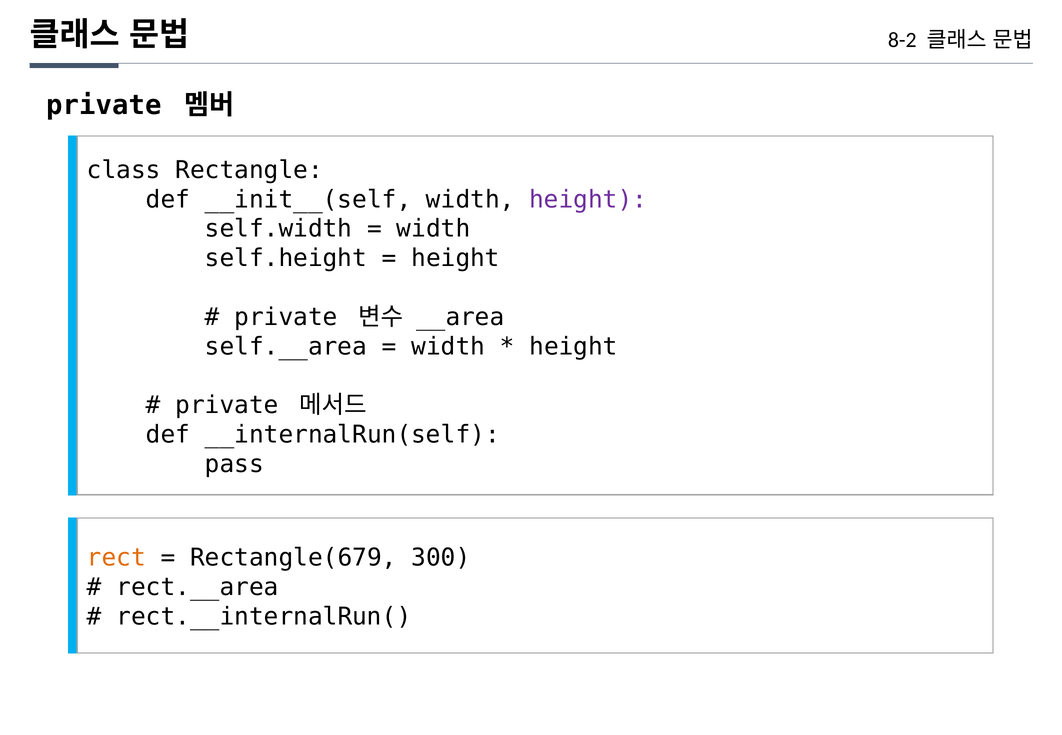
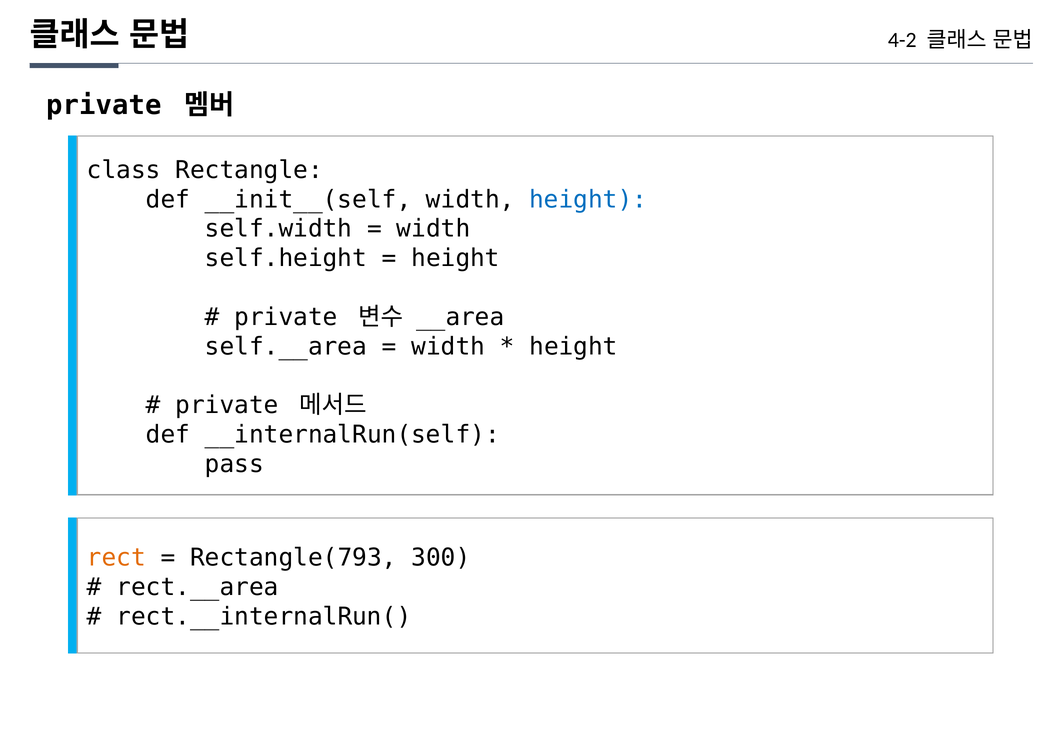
8-2: 8-2 -> 4-2 (902, 40)
height colour: purple -> blue (588, 200)
Rectangle(679: Rectangle(679 -> Rectangle(793 (293, 558)
